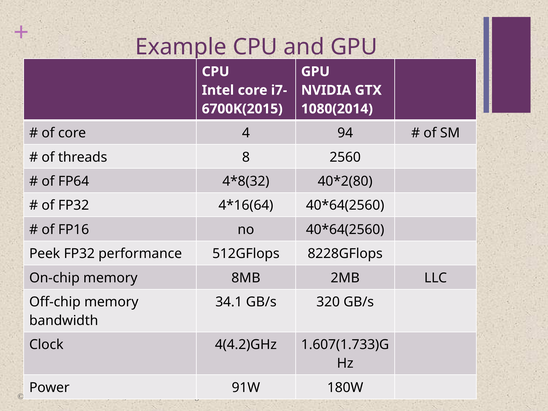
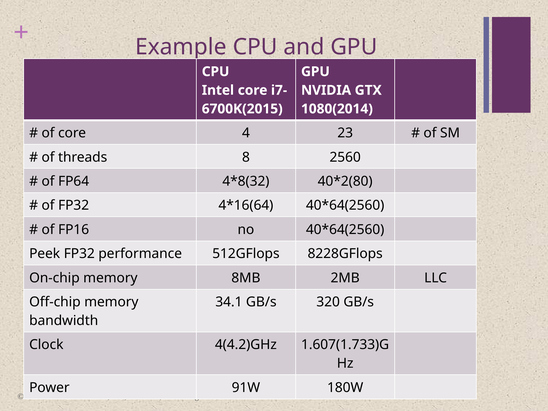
94: 94 -> 23 (345, 133)
